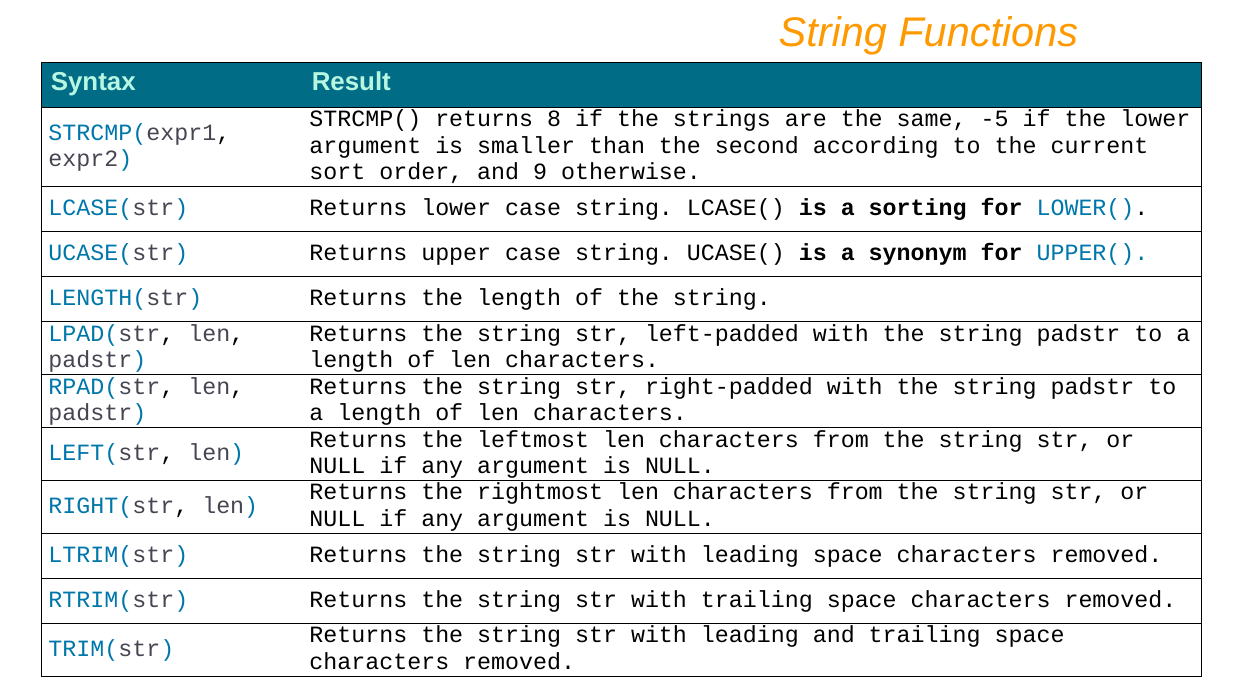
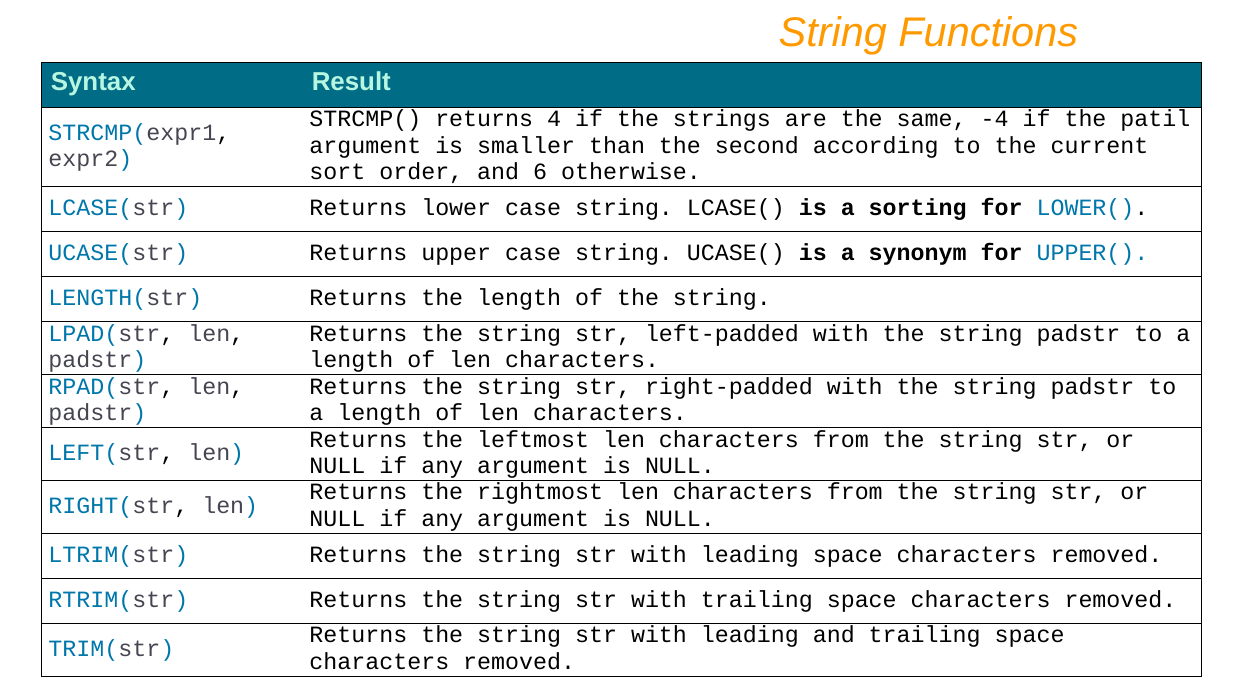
8: 8 -> 4 (554, 119)
-5: -5 -> -4 (995, 119)
the lower: lower -> patil (1155, 119)
9: 9 -> 6 (540, 172)
